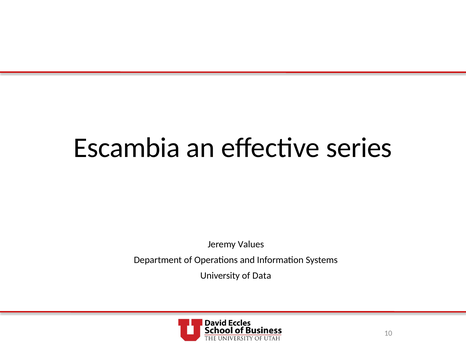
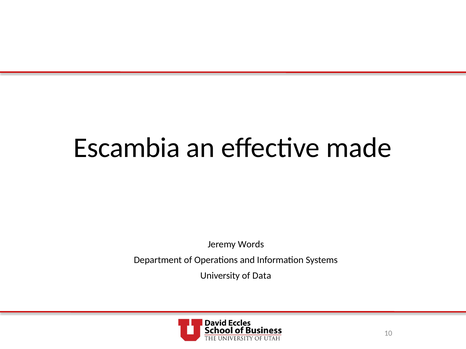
series: series -> made (359, 148)
Values: Values -> Words (251, 245)
